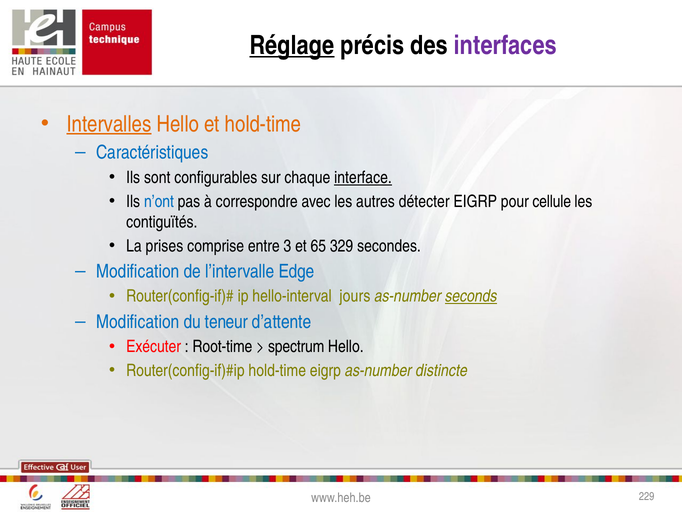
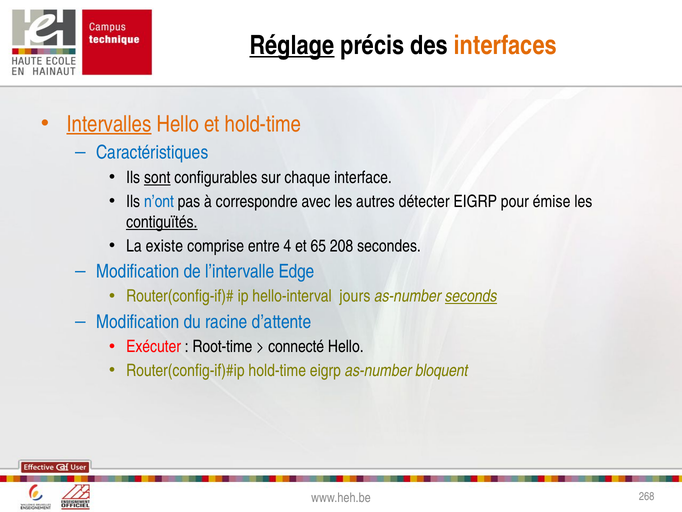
interfaces colour: purple -> orange (505, 45)
sont underline: none -> present (157, 177)
interface underline: present -> none (363, 177)
cellule: cellule -> émise (552, 201)
contiguïtés underline: none -> present (162, 222)
prises: prises -> existe (164, 246)
3: 3 -> 4 (287, 246)
329: 329 -> 208 (342, 246)
teneur: teneur -> racine (226, 322)
spectrum: spectrum -> connecté (296, 346)
distincte: distincte -> bloquent (442, 370)
229: 229 -> 268 (647, 496)
